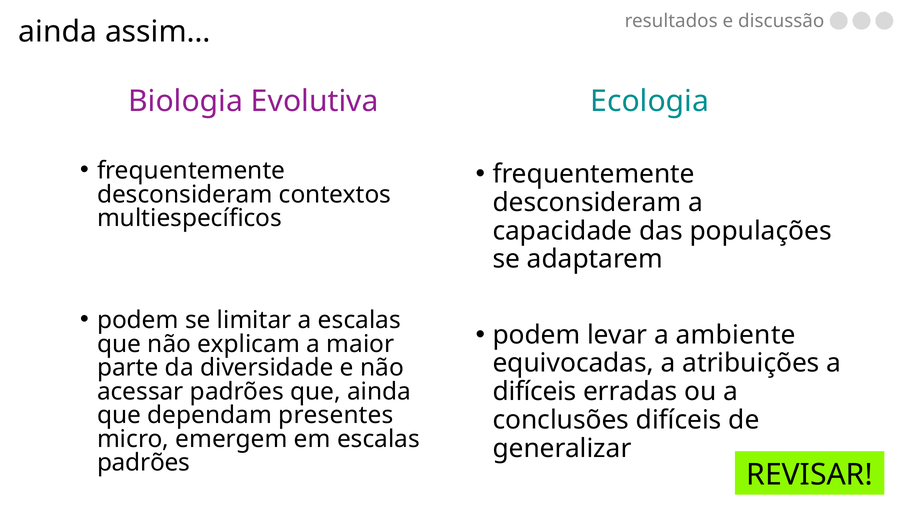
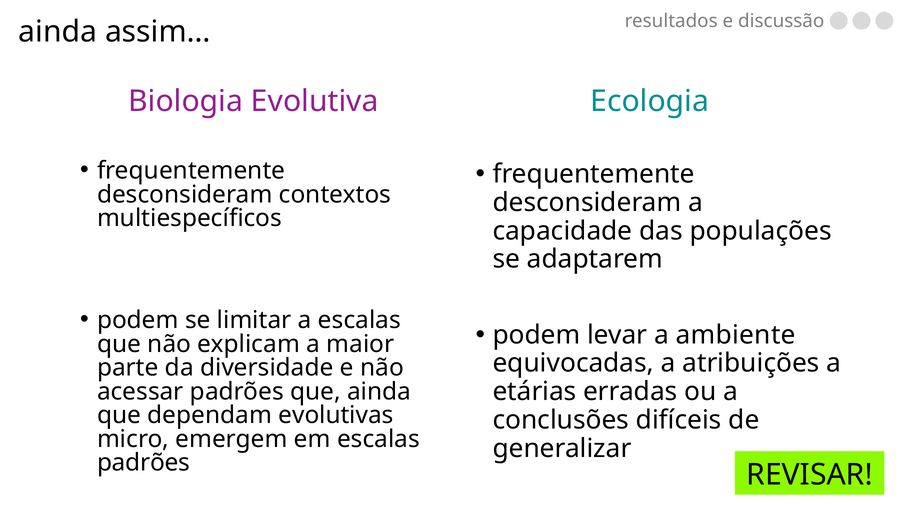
difíceis: difíceis -> etárias (535, 392)
presentes: presentes -> evolutivas (336, 416)
